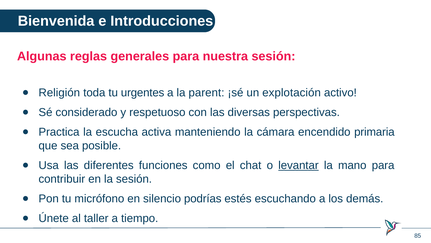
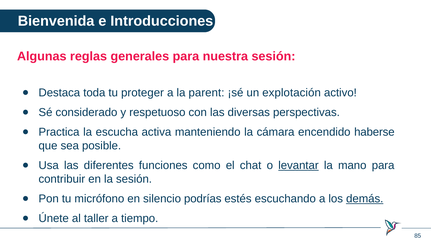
Religión: Religión -> Destaca (59, 92)
urgentes: urgentes -> proteger (143, 92)
primaria: primaria -> haberse (374, 132)
demás underline: none -> present (365, 198)
